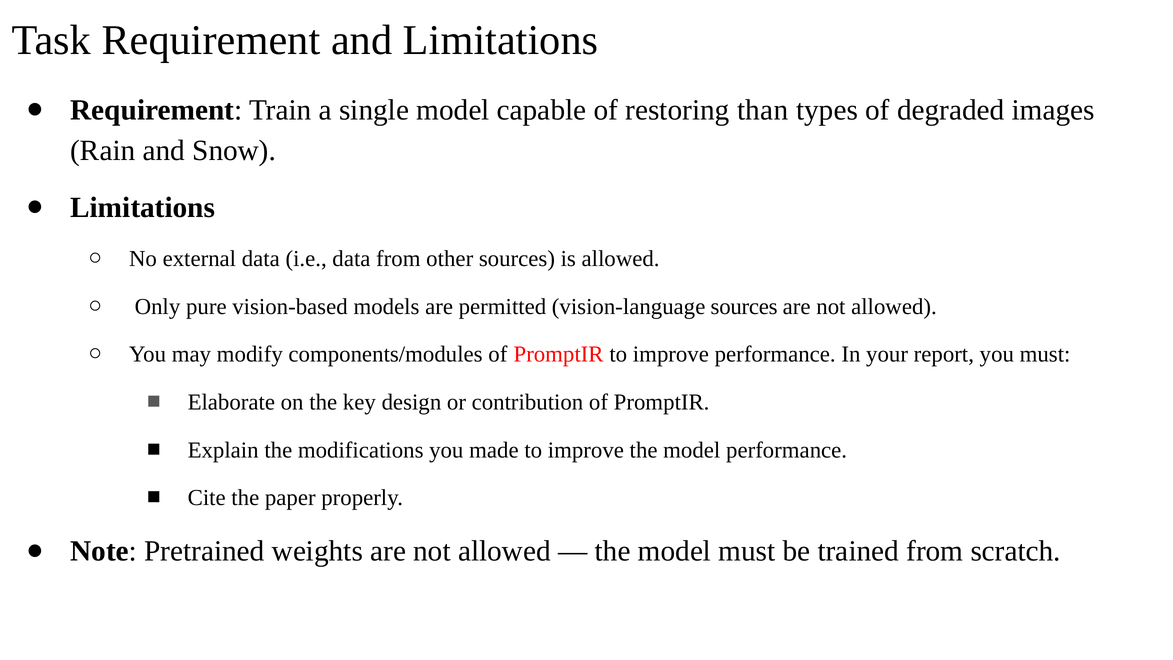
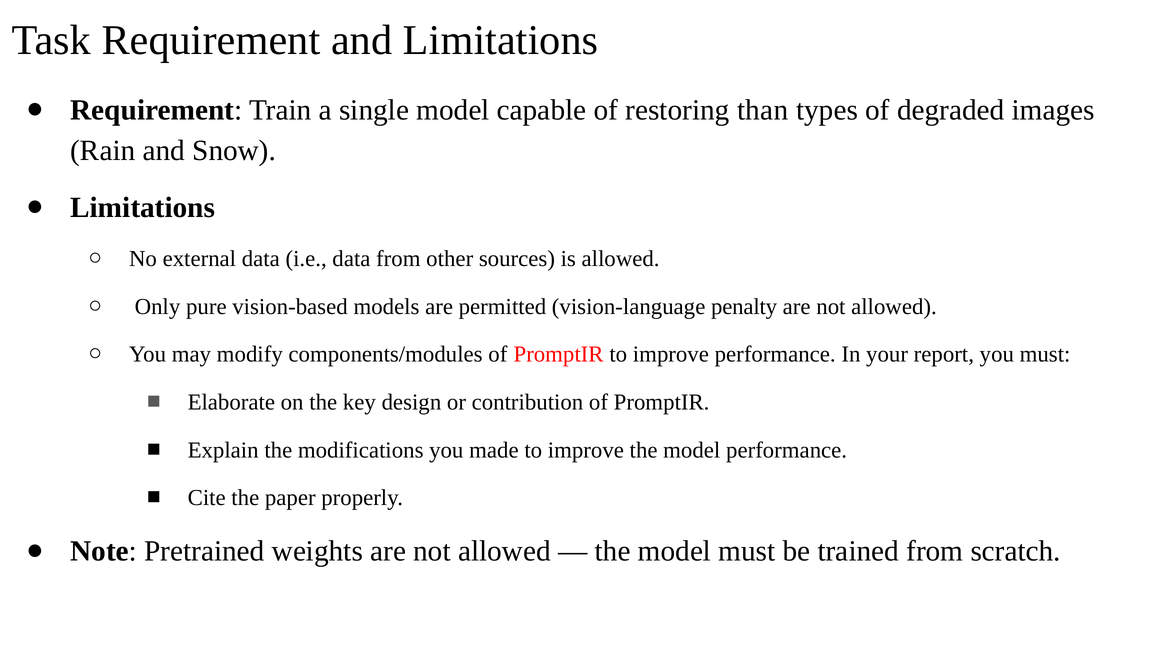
vision-language sources: sources -> penalty (744, 306)
